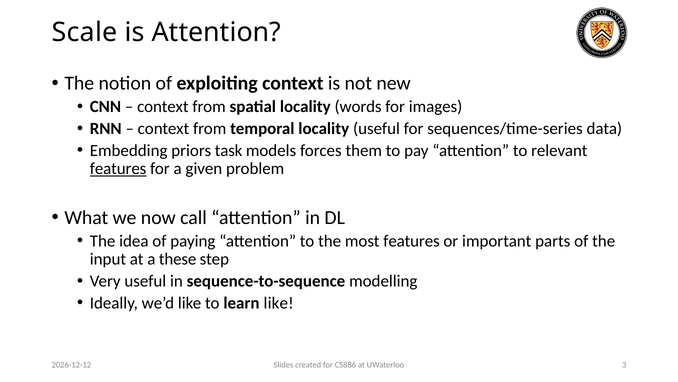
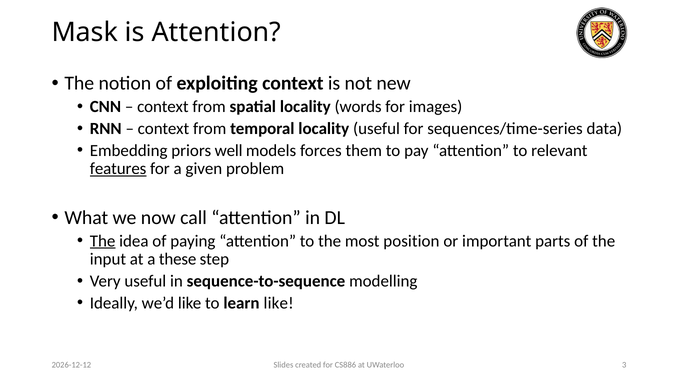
Scale: Scale -> Mask (85, 32)
task: task -> well (229, 150)
The underline: none -> present (103, 241)
most features: features -> position (411, 241)
